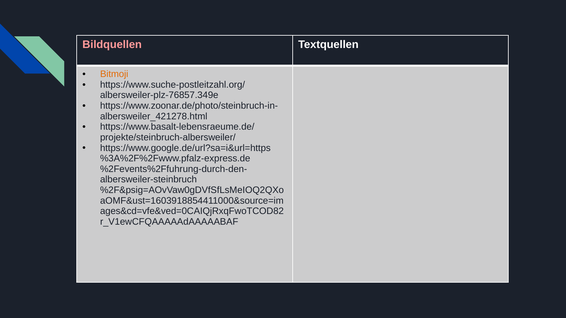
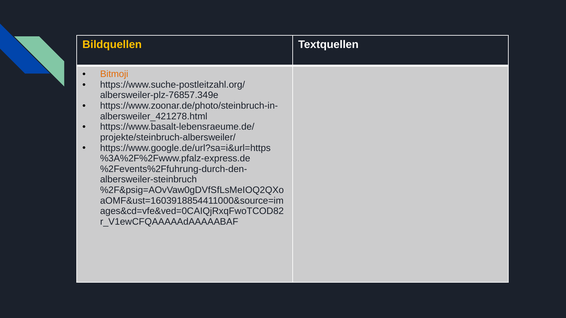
Bildquellen colour: pink -> yellow (112, 45)
